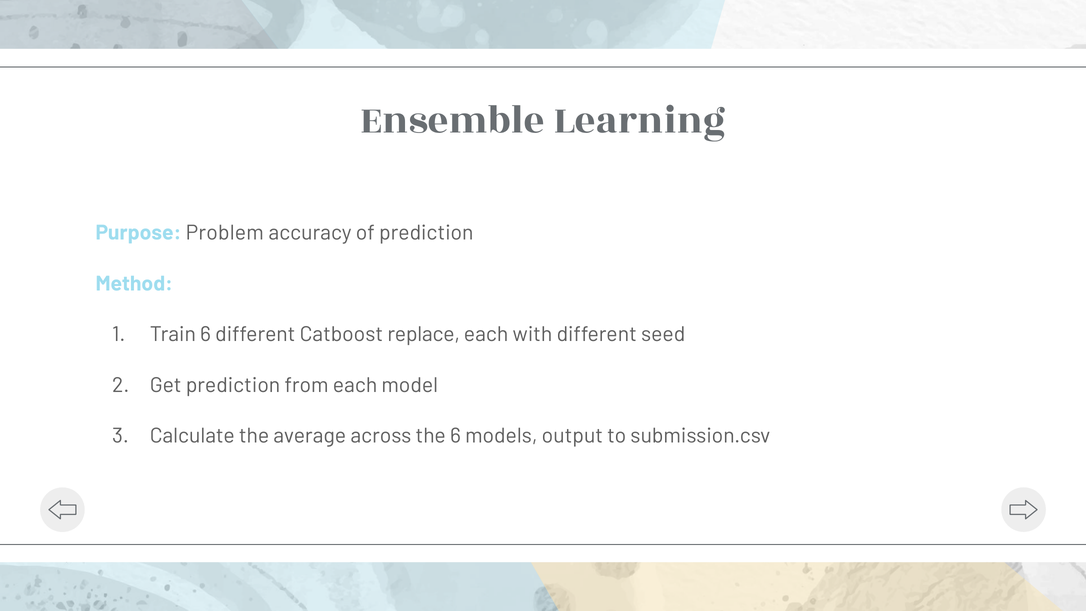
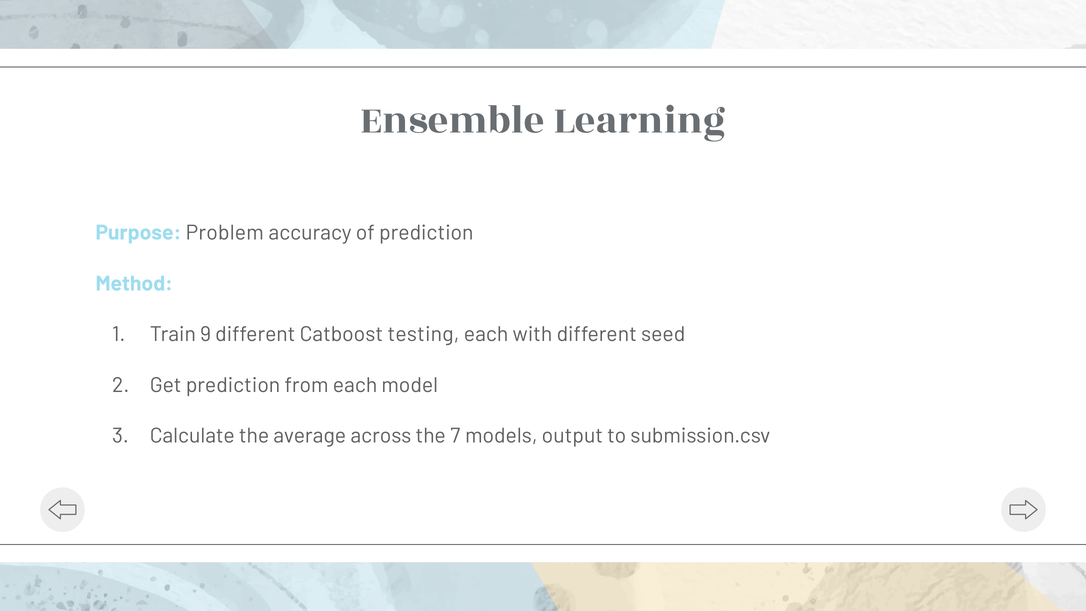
Train 6: 6 -> 9 (206, 334)
replace: replace -> testing (423, 334)
the 6: 6 -> 7 (455, 436)
